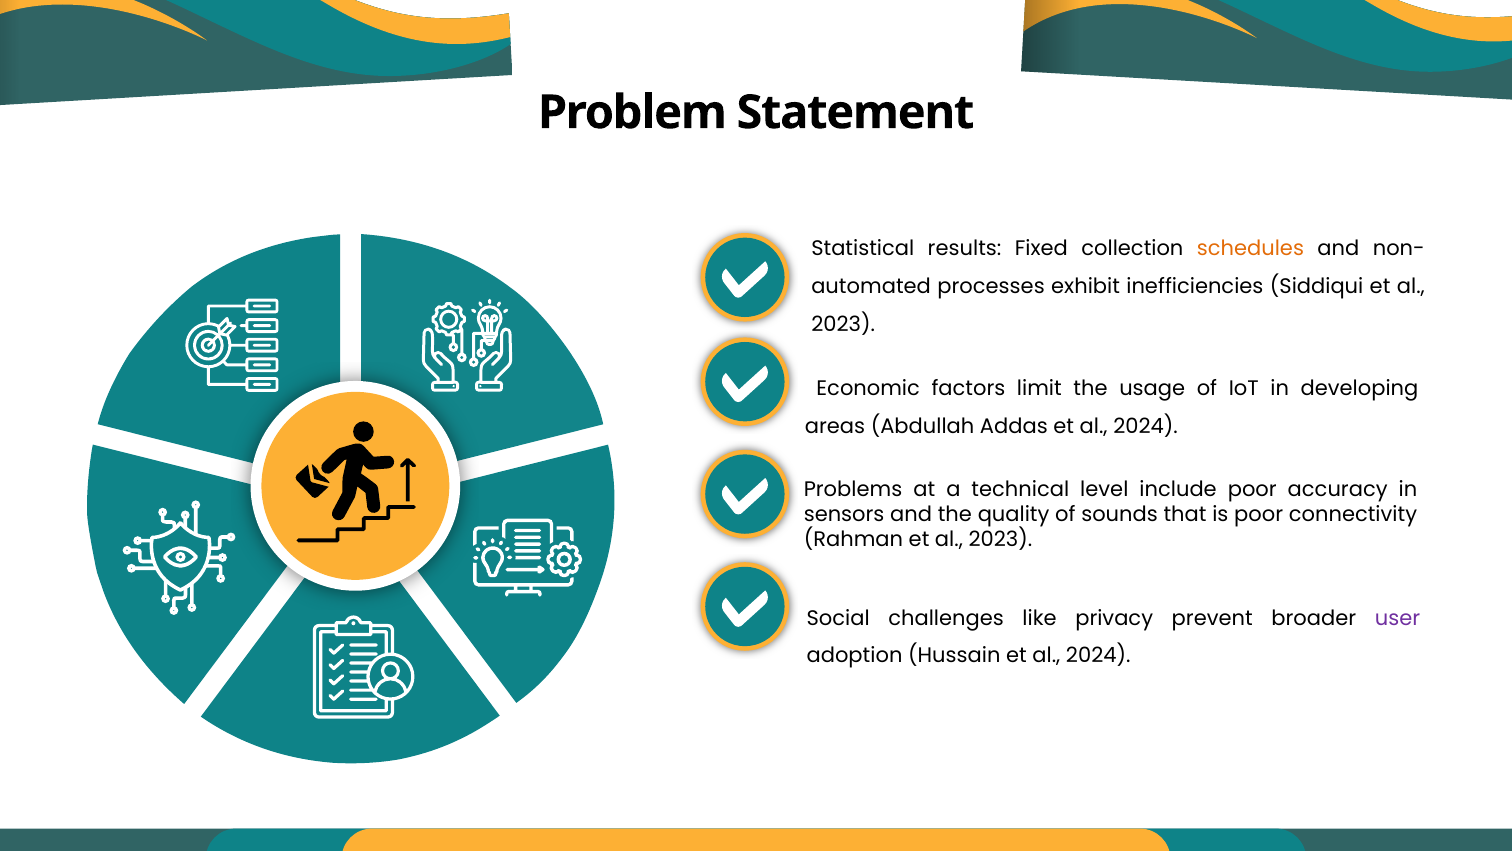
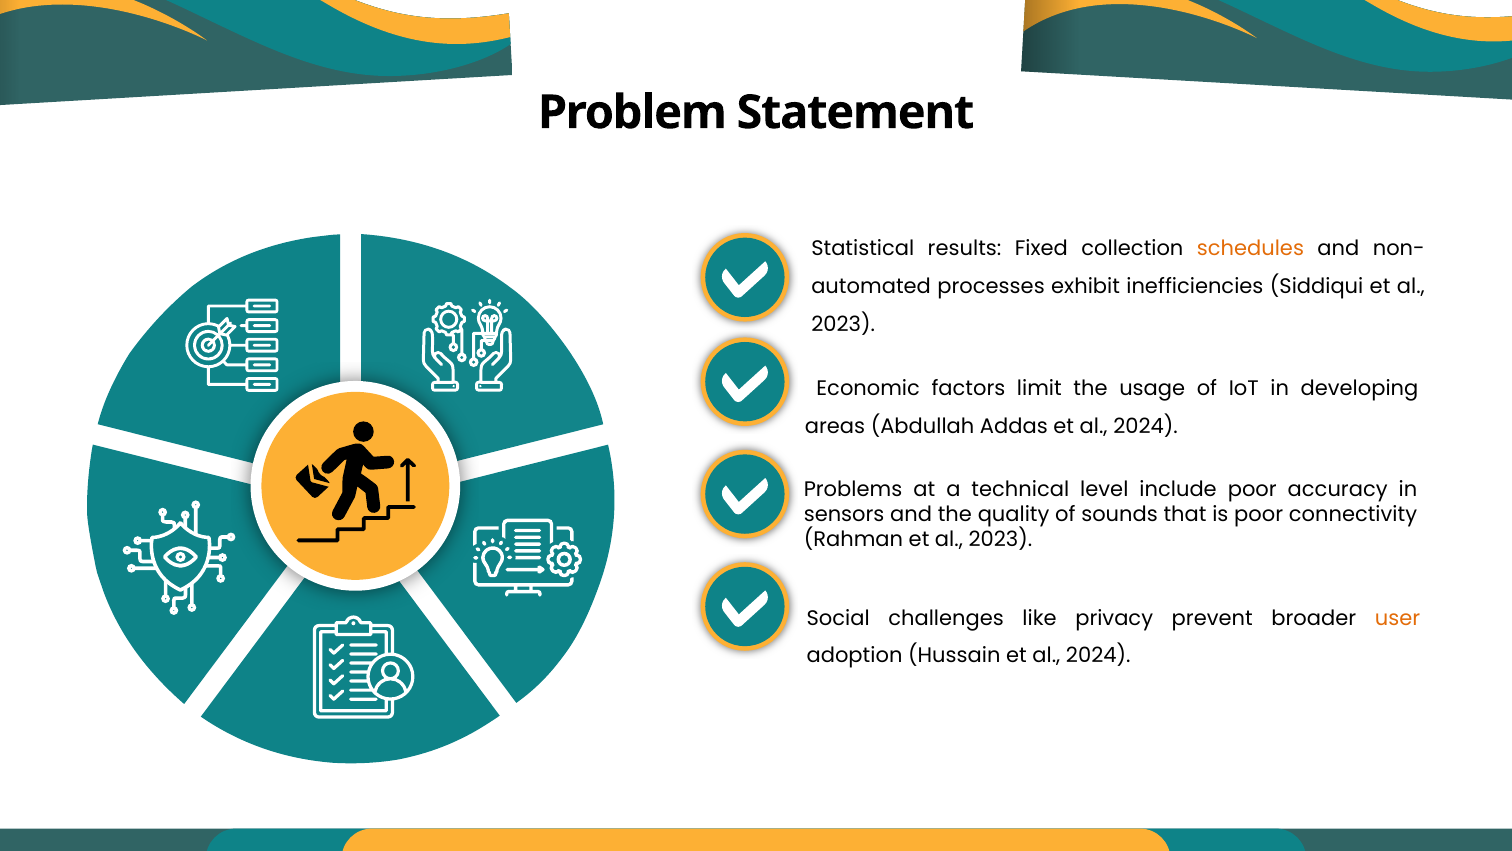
user colour: purple -> orange (1397, 618)
